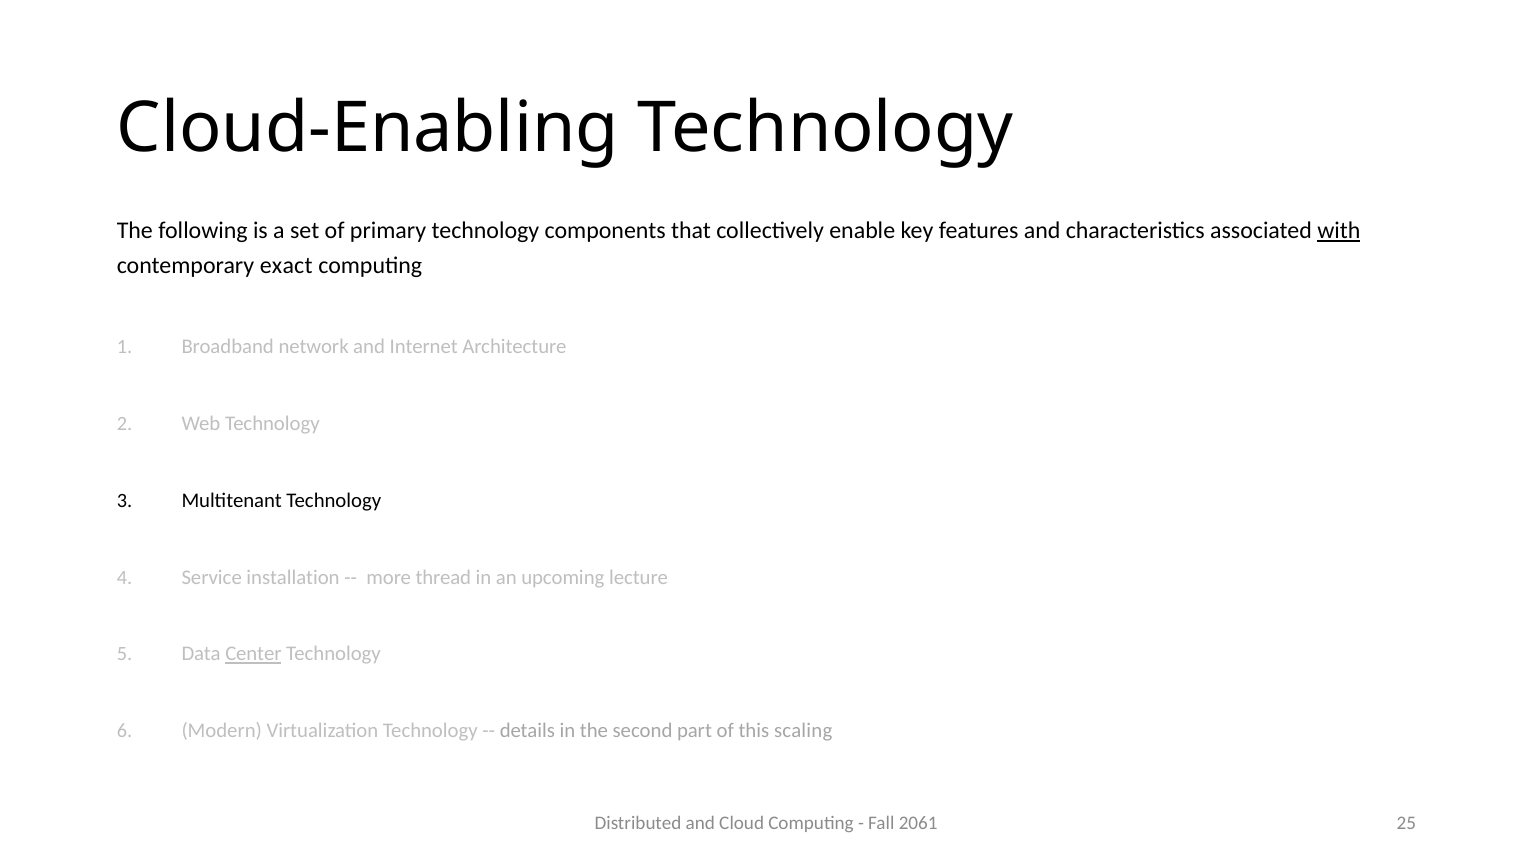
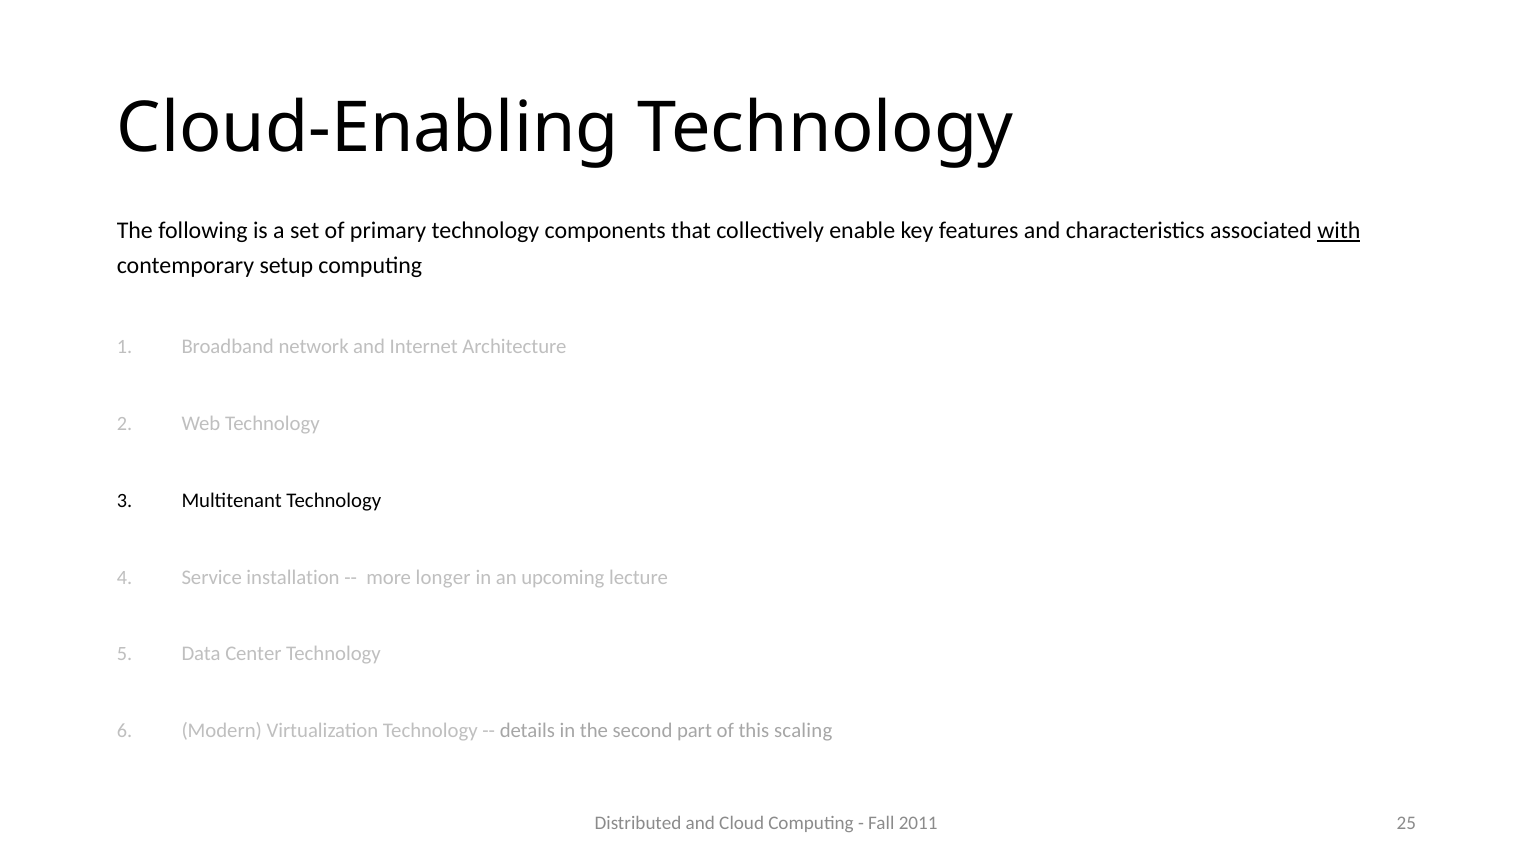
exact: exact -> setup (286, 265)
thread: thread -> longer (443, 577)
Center underline: present -> none (253, 654)
2061: 2061 -> 2011 (918, 823)
